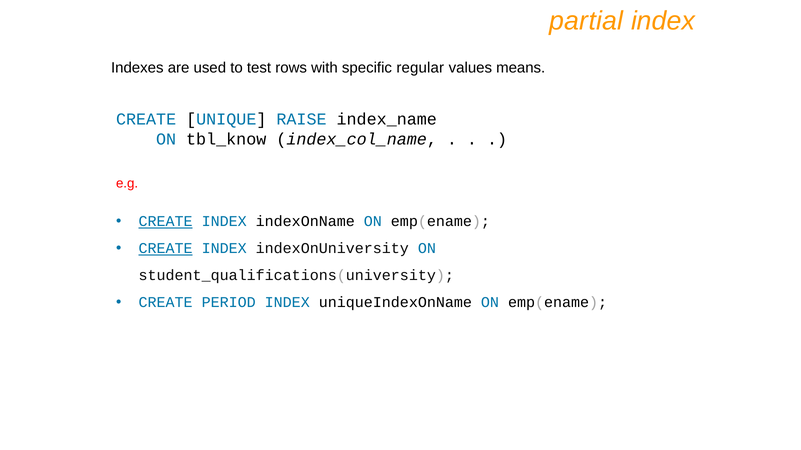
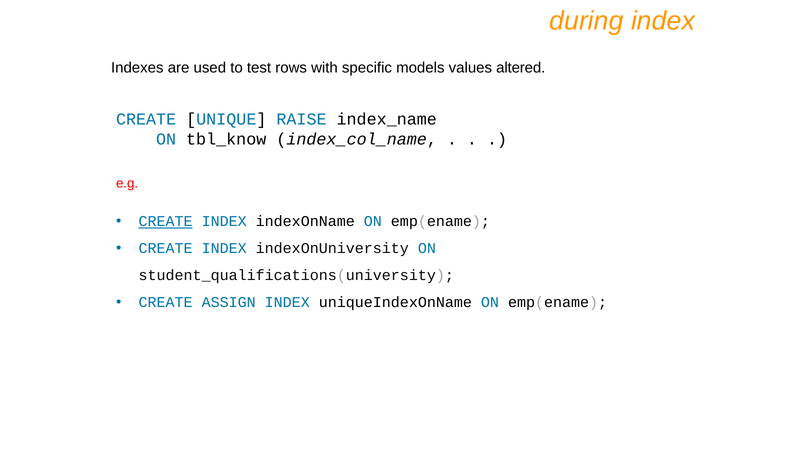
partial: partial -> during (586, 21)
regular: regular -> models (420, 68)
means: means -> altered (521, 68)
CREATE underline: present -> none (166, 249)
PERIOD: PERIOD -> ASSIGN (229, 303)
